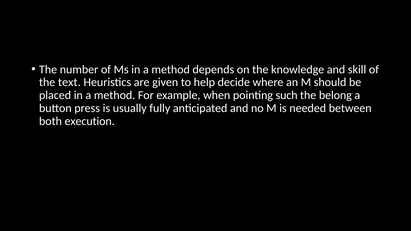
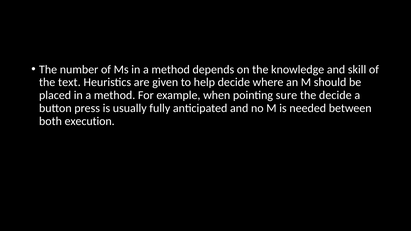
such: such -> sure (286, 95)
the belong: belong -> decide (335, 95)
